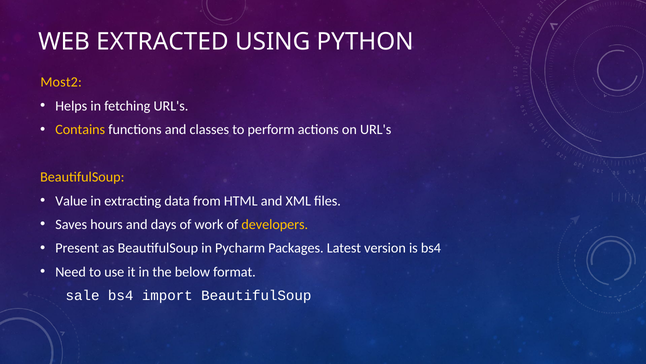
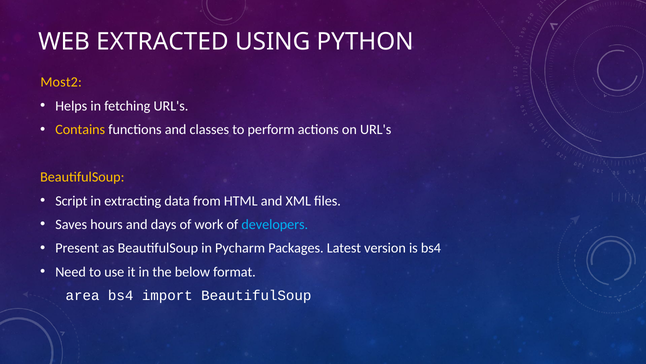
Value: Value -> Script (71, 200)
developers colour: yellow -> light blue (275, 224)
sale: sale -> area (83, 295)
